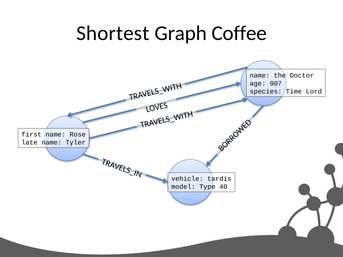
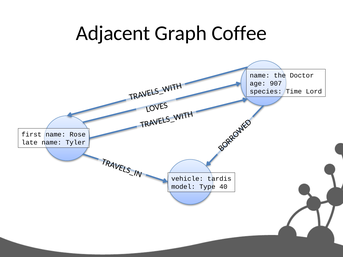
Shortest: Shortest -> Adjacent (113, 33)
